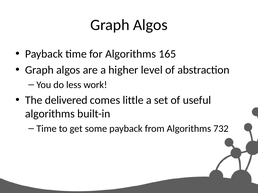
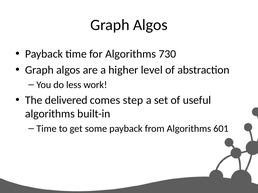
165: 165 -> 730 (167, 54)
little: little -> step (133, 100)
732: 732 -> 601 (221, 129)
